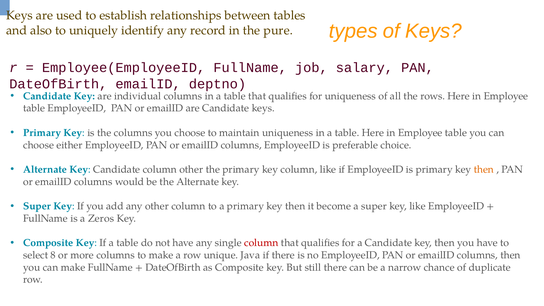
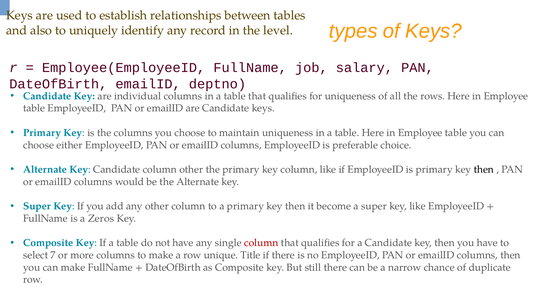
pure: pure -> level (278, 31)
then colour: orange -> black (484, 169)
8: 8 -> 7 (53, 255)
Java: Java -> Title (251, 255)
